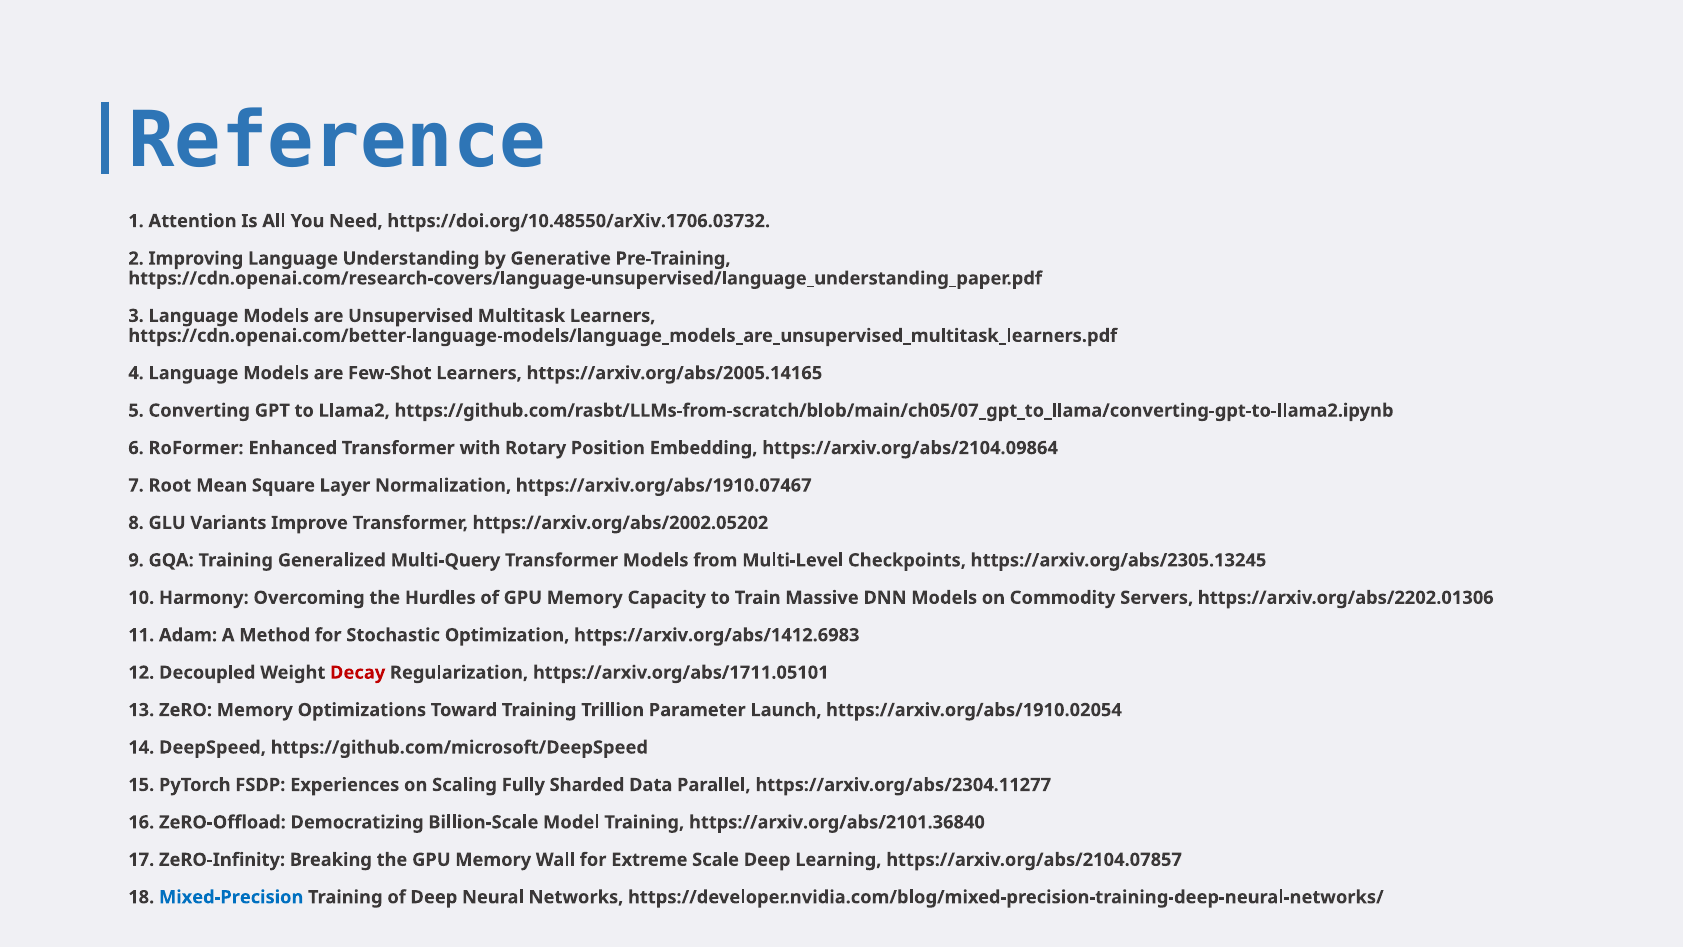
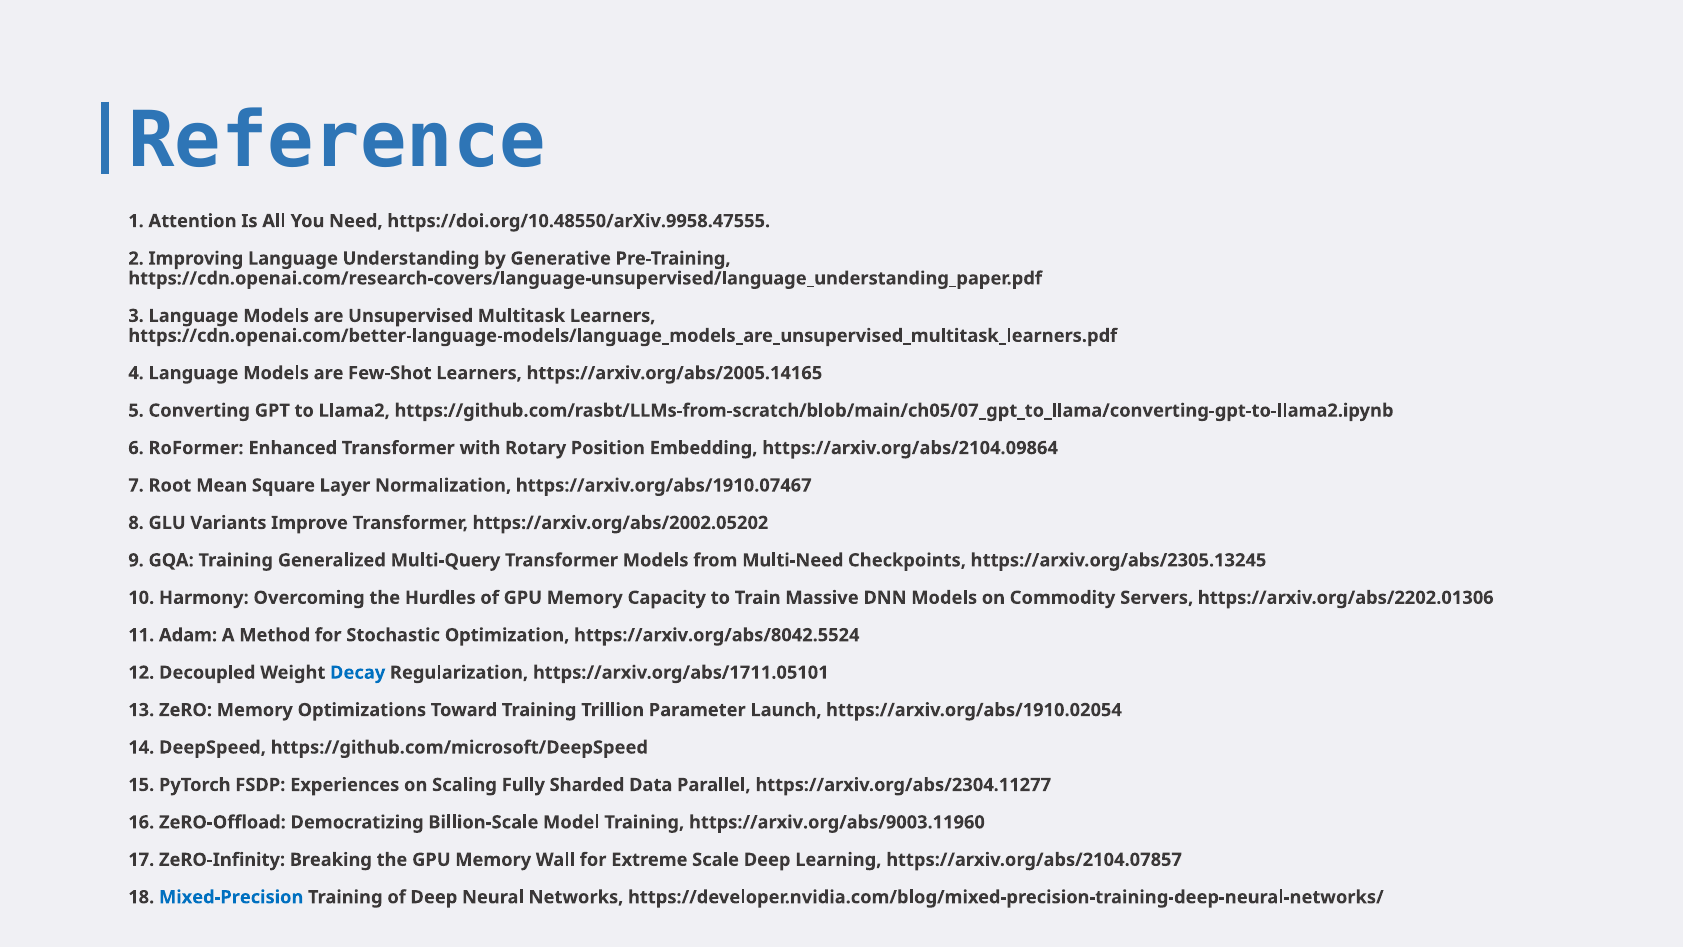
https://doi.org/10.48550/arXiv.1706.03732: https://doi.org/10.48550/arXiv.1706.03732 -> https://doi.org/10.48550/arXiv.9958.47555 (579, 221)
Multi-Level: Multi-Level -> Multi-Need (793, 560)
https://arxiv.org/abs/1412.6983: https://arxiv.org/abs/1412.6983 -> https://arxiv.org/abs/8042.5524 (717, 635)
Decay colour: red -> blue (358, 672)
https://arxiv.org/abs/2101.36840: https://arxiv.org/abs/2101.36840 -> https://arxiv.org/abs/9003.11960 (837, 822)
